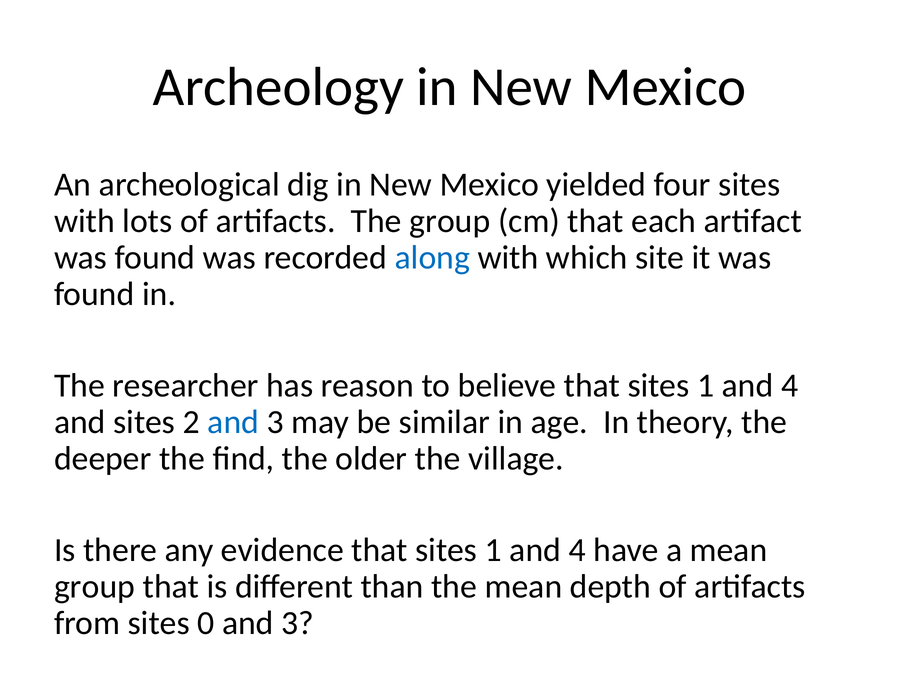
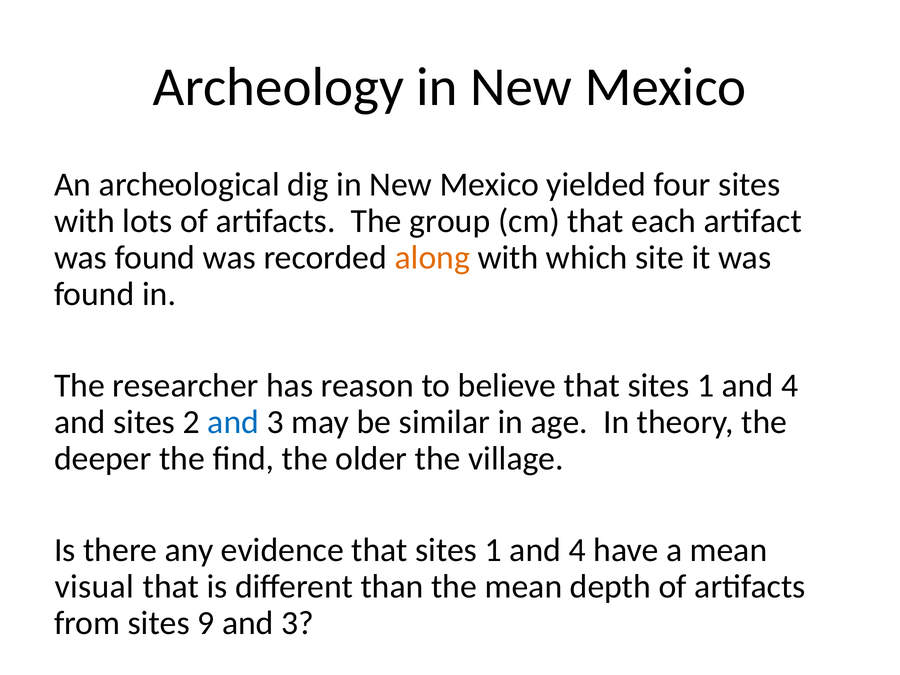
along colour: blue -> orange (432, 258)
group: group -> visual (94, 586)
0: 0 -> 9 (206, 623)
